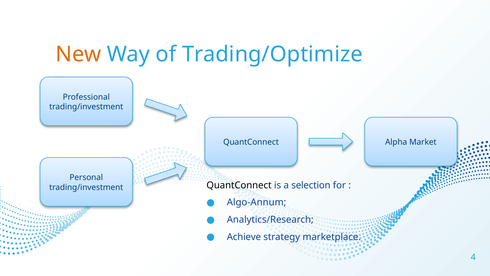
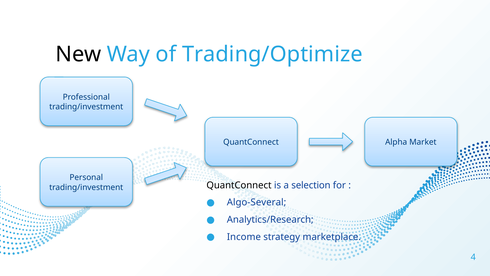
New colour: orange -> black (78, 54)
Algo-Annum: Algo-Annum -> Algo-Several (257, 202)
Achieve: Achieve -> Income (244, 237)
